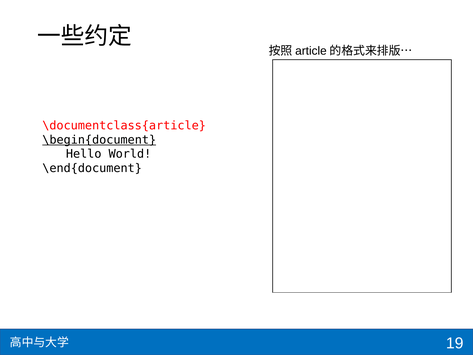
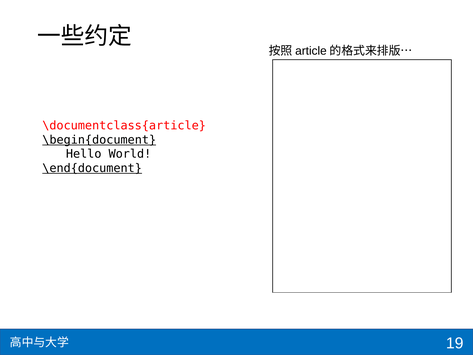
\end{document underline: none -> present (92, 168)
